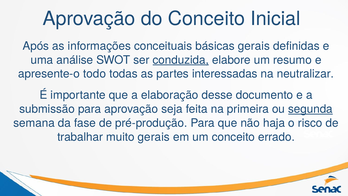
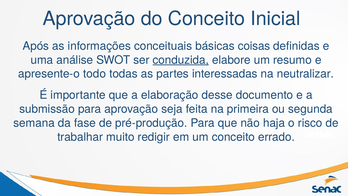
básicas gerais: gerais -> coisas (254, 46)
segunda underline: present -> none (310, 109)
muito gerais: gerais -> redigir (154, 137)
